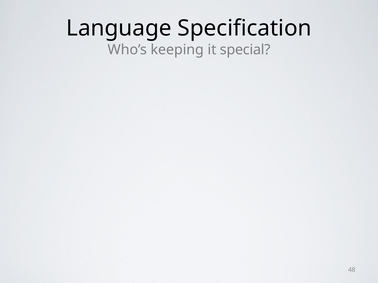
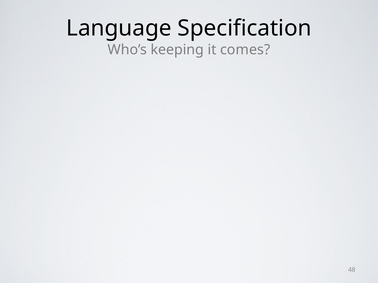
special: special -> comes (245, 50)
